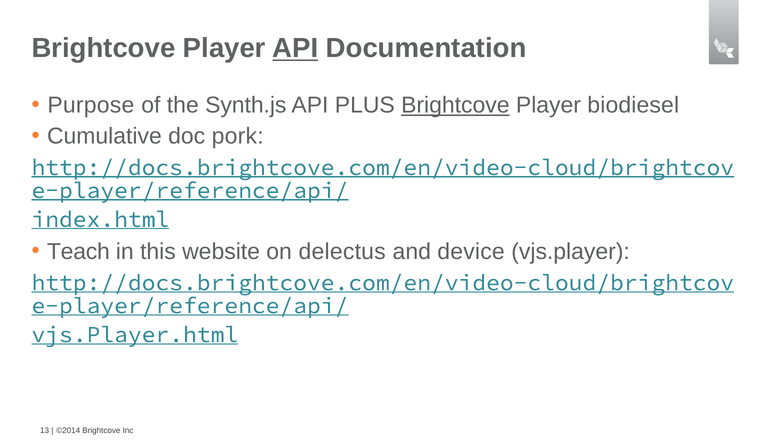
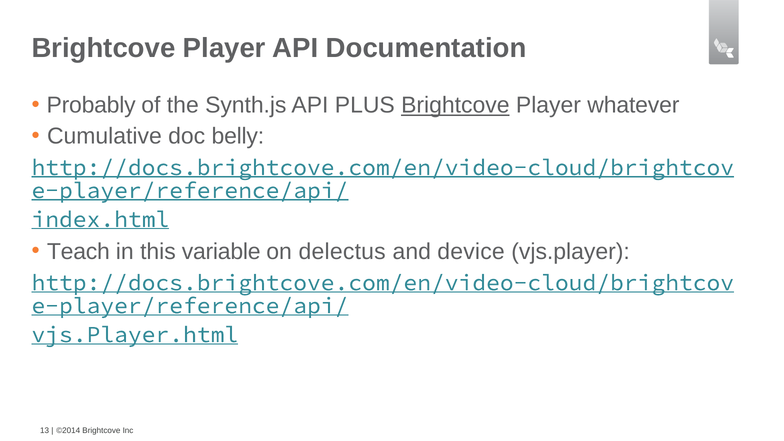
API underline: present -> none (295, 48)
Purpose: Purpose -> Probably (91, 105)
biodiesel: biodiesel -> whatever (633, 105)
pork: pork -> belly (238, 136)
website: website -> variable (221, 252)
